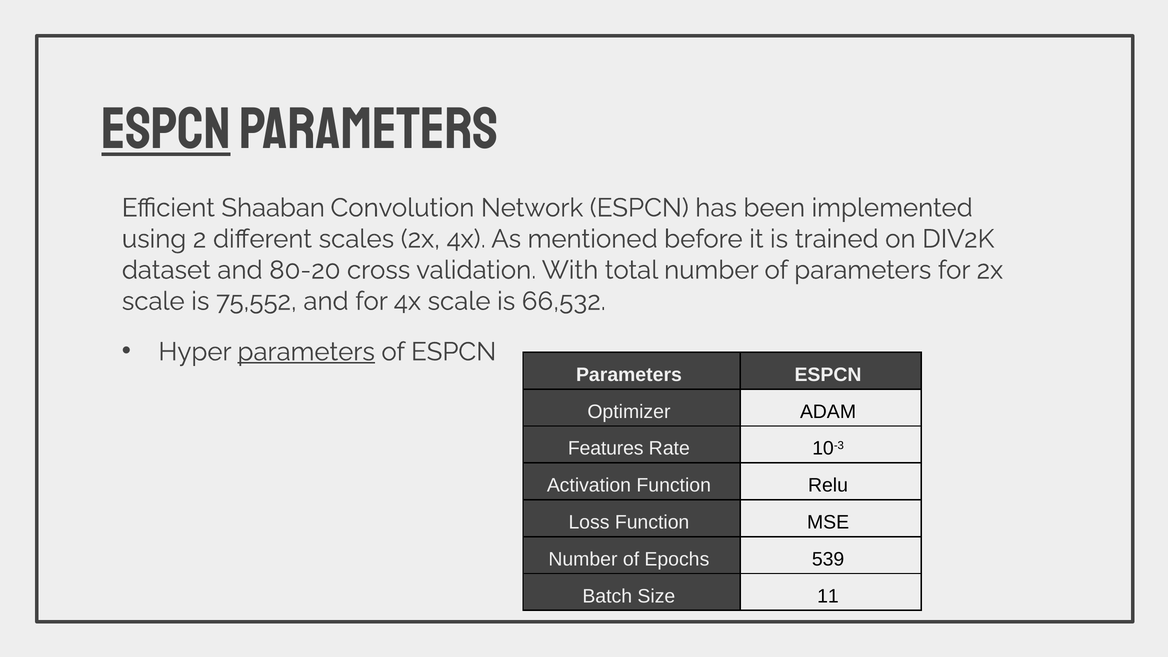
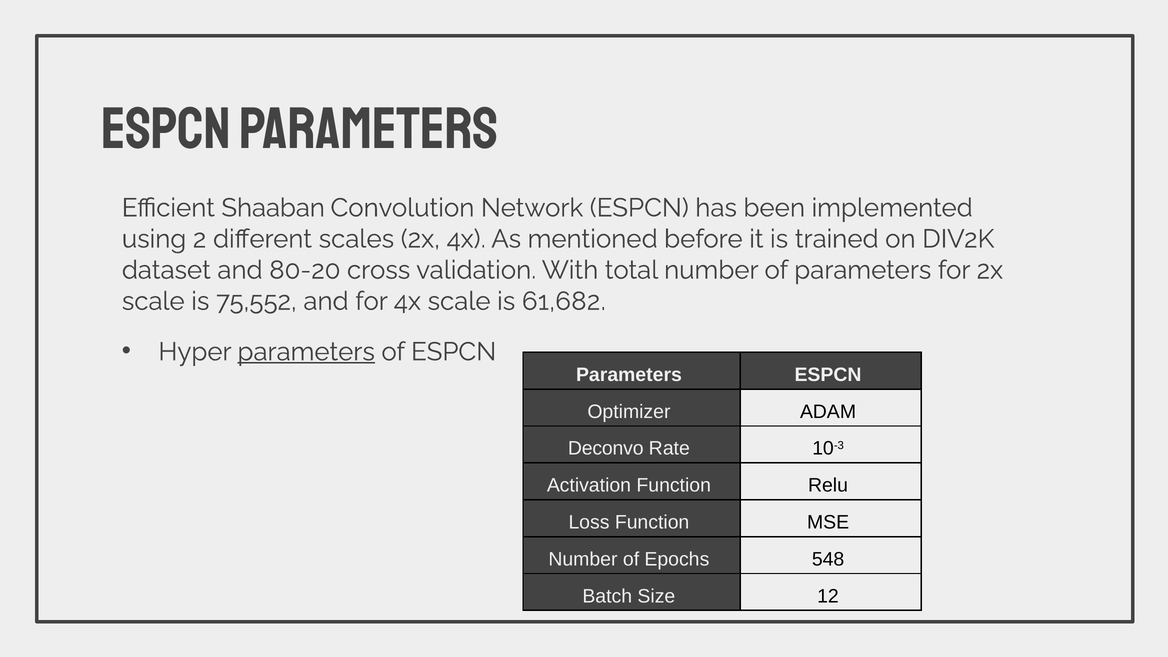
ESPCN underline: present -> none (166, 129)
66,532: 66,532 -> 61,682 (564, 301)
Features: Features -> Deconvo (606, 449)
539: 539 -> 548 (828, 559)
11: 11 -> 12 (828, 596)
